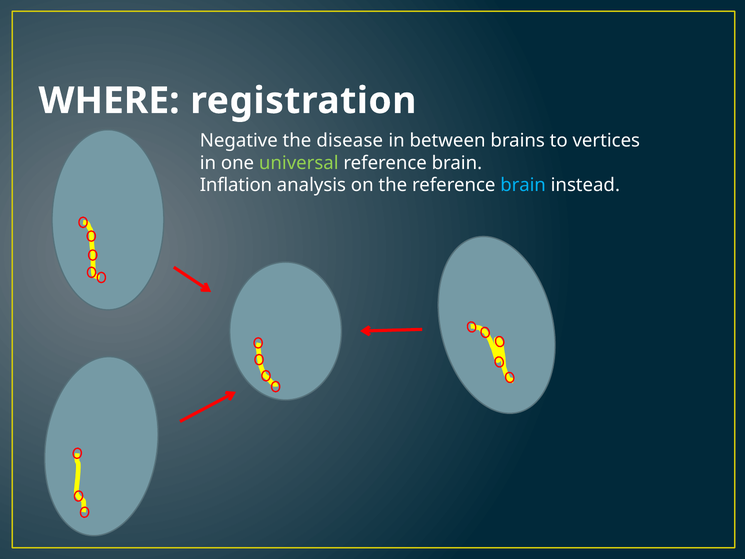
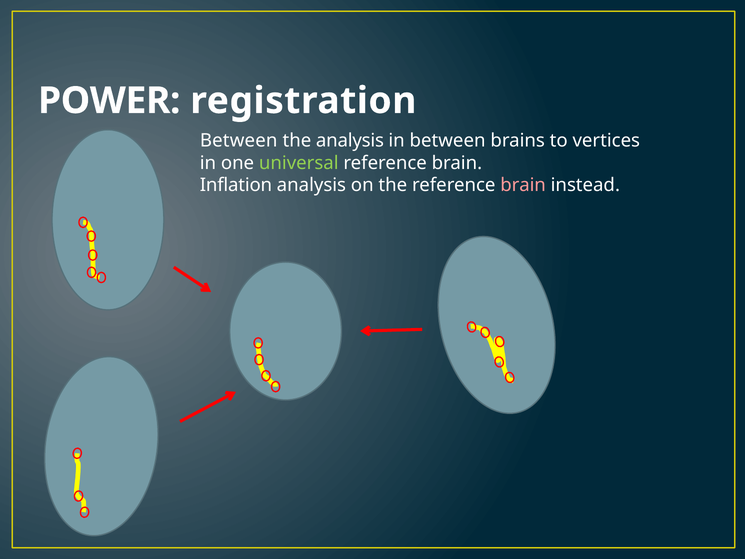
WHERE: WHERE -> POWER (109, 101)
Negative: Negative -> Between (239, 141)
the disease: disease -> analysis (350, 141)
brain colour: light blue -> pink (523, 185)
